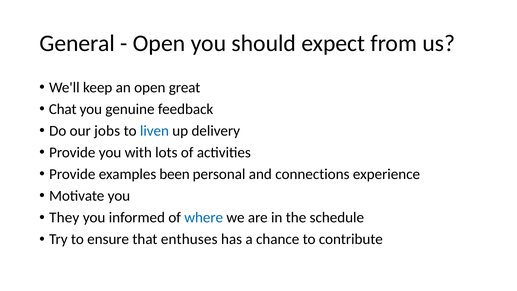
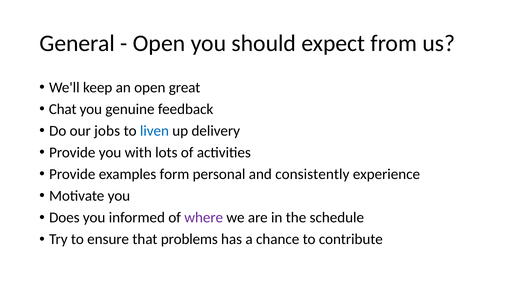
been: been -> form (174, 174)
connections: connections -> consistently (312, 174)
They: They -> Does (64, 217)
where colour: blue -> purple (204, 217)
enthuses: enthuses -> problems (189, 239)
